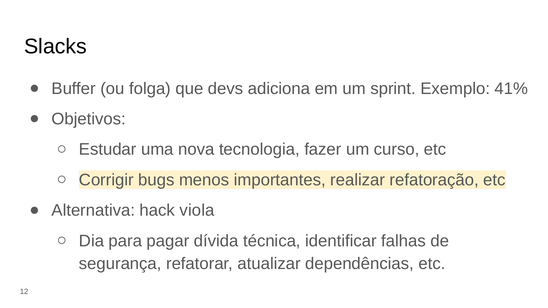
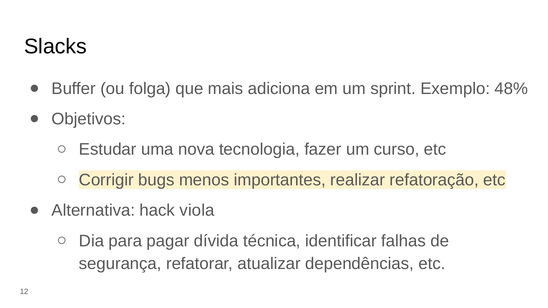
devs: devs -> mais (226, 89)
41%: 41% -> 48% (511, 89)
